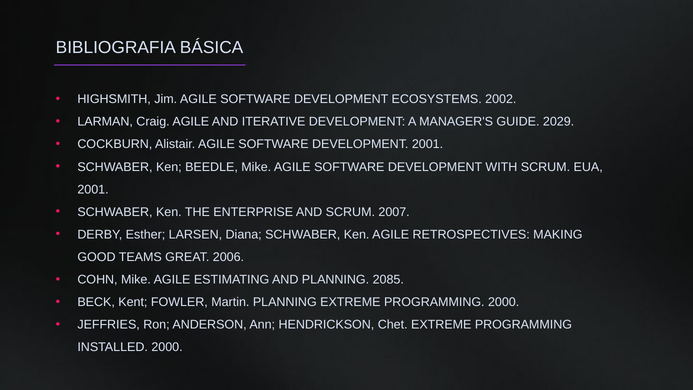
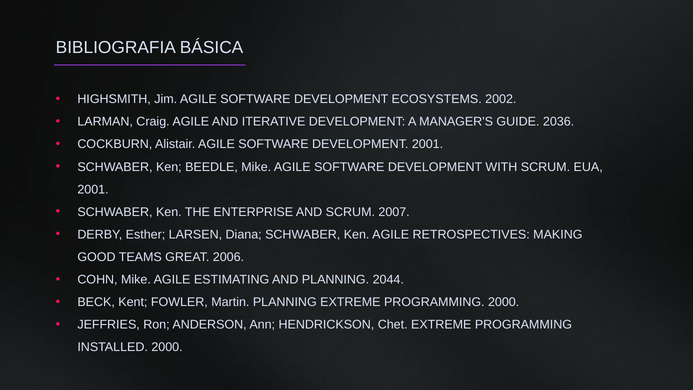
2029: 2029 -> 2036 (559, 122)
2085: 2085 -> 2044 (388, 280)
